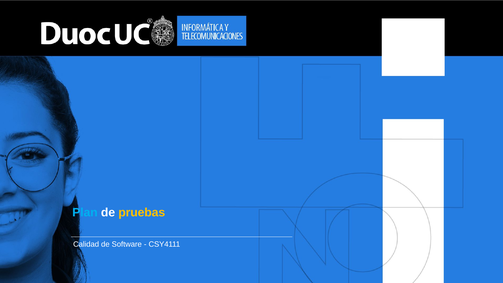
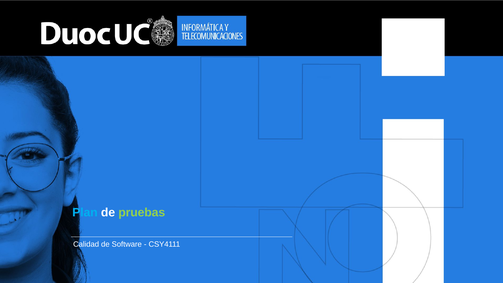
pruebas colour: yellow -> light green (142, 212)
